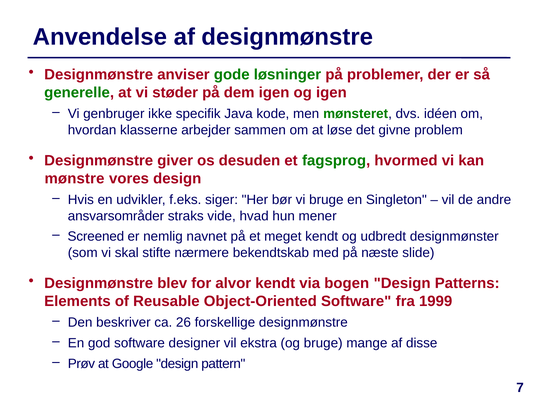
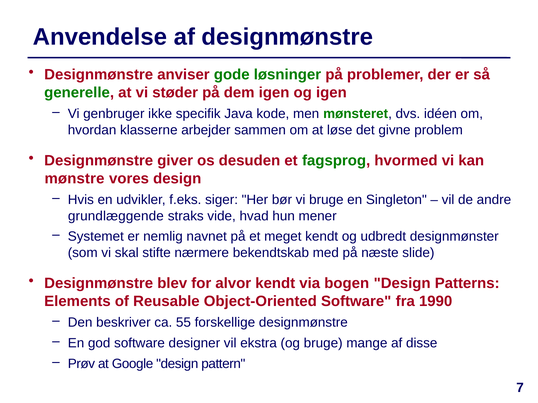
ansvarsområder: ansvarsområder -> grundlæggende (116, 216)
Screened: Screened -> Systemet (96, 237)
1999: 1999 -> 1990 (436, 302)
26: 26 -> 55 (183, 323)
